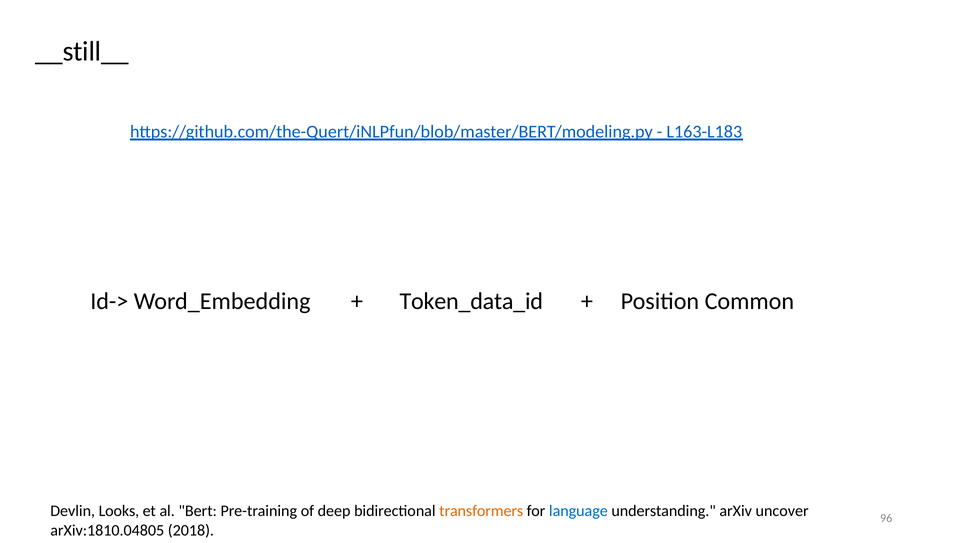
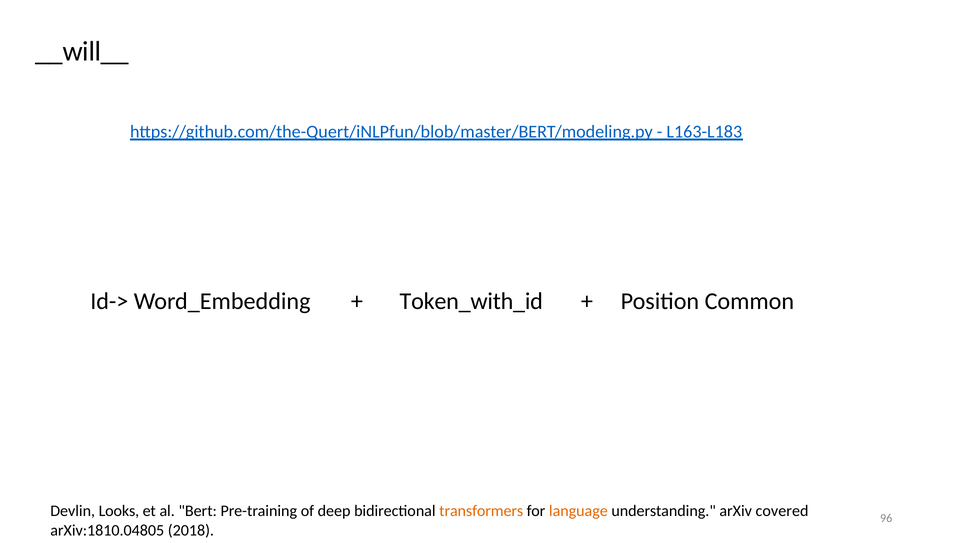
__still__: __still__ -> __will__ (82, 52)
Token_data_id: Token_data_id -> Token_with_id (471, 301)
language colour: blue -> orange (578, 511)
uncover: uncover -> covered (782, 511)
